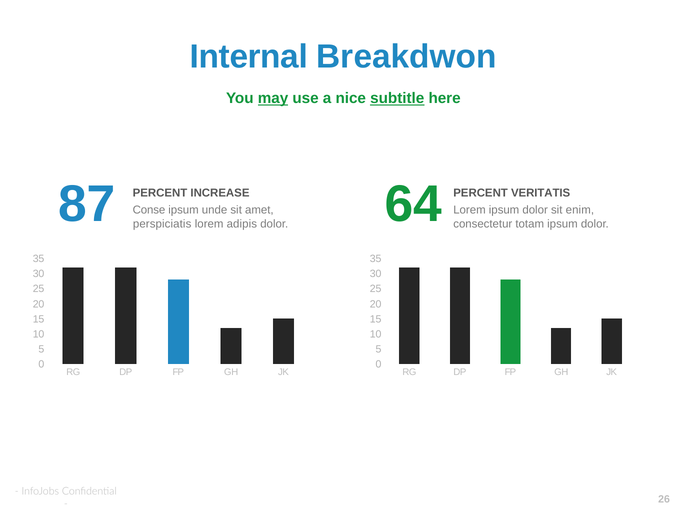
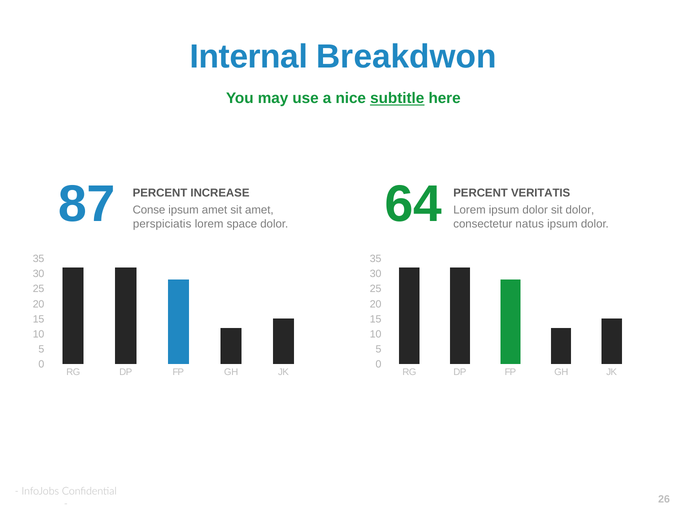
may underline: present -> none (273, 98)
ipsum unde: unde -> amet (215, 210)
sit enim: enim -> dolor (580, 210)
adipis: adipis -> space (242, 223)
totam: totam -> natus (530, 223)
